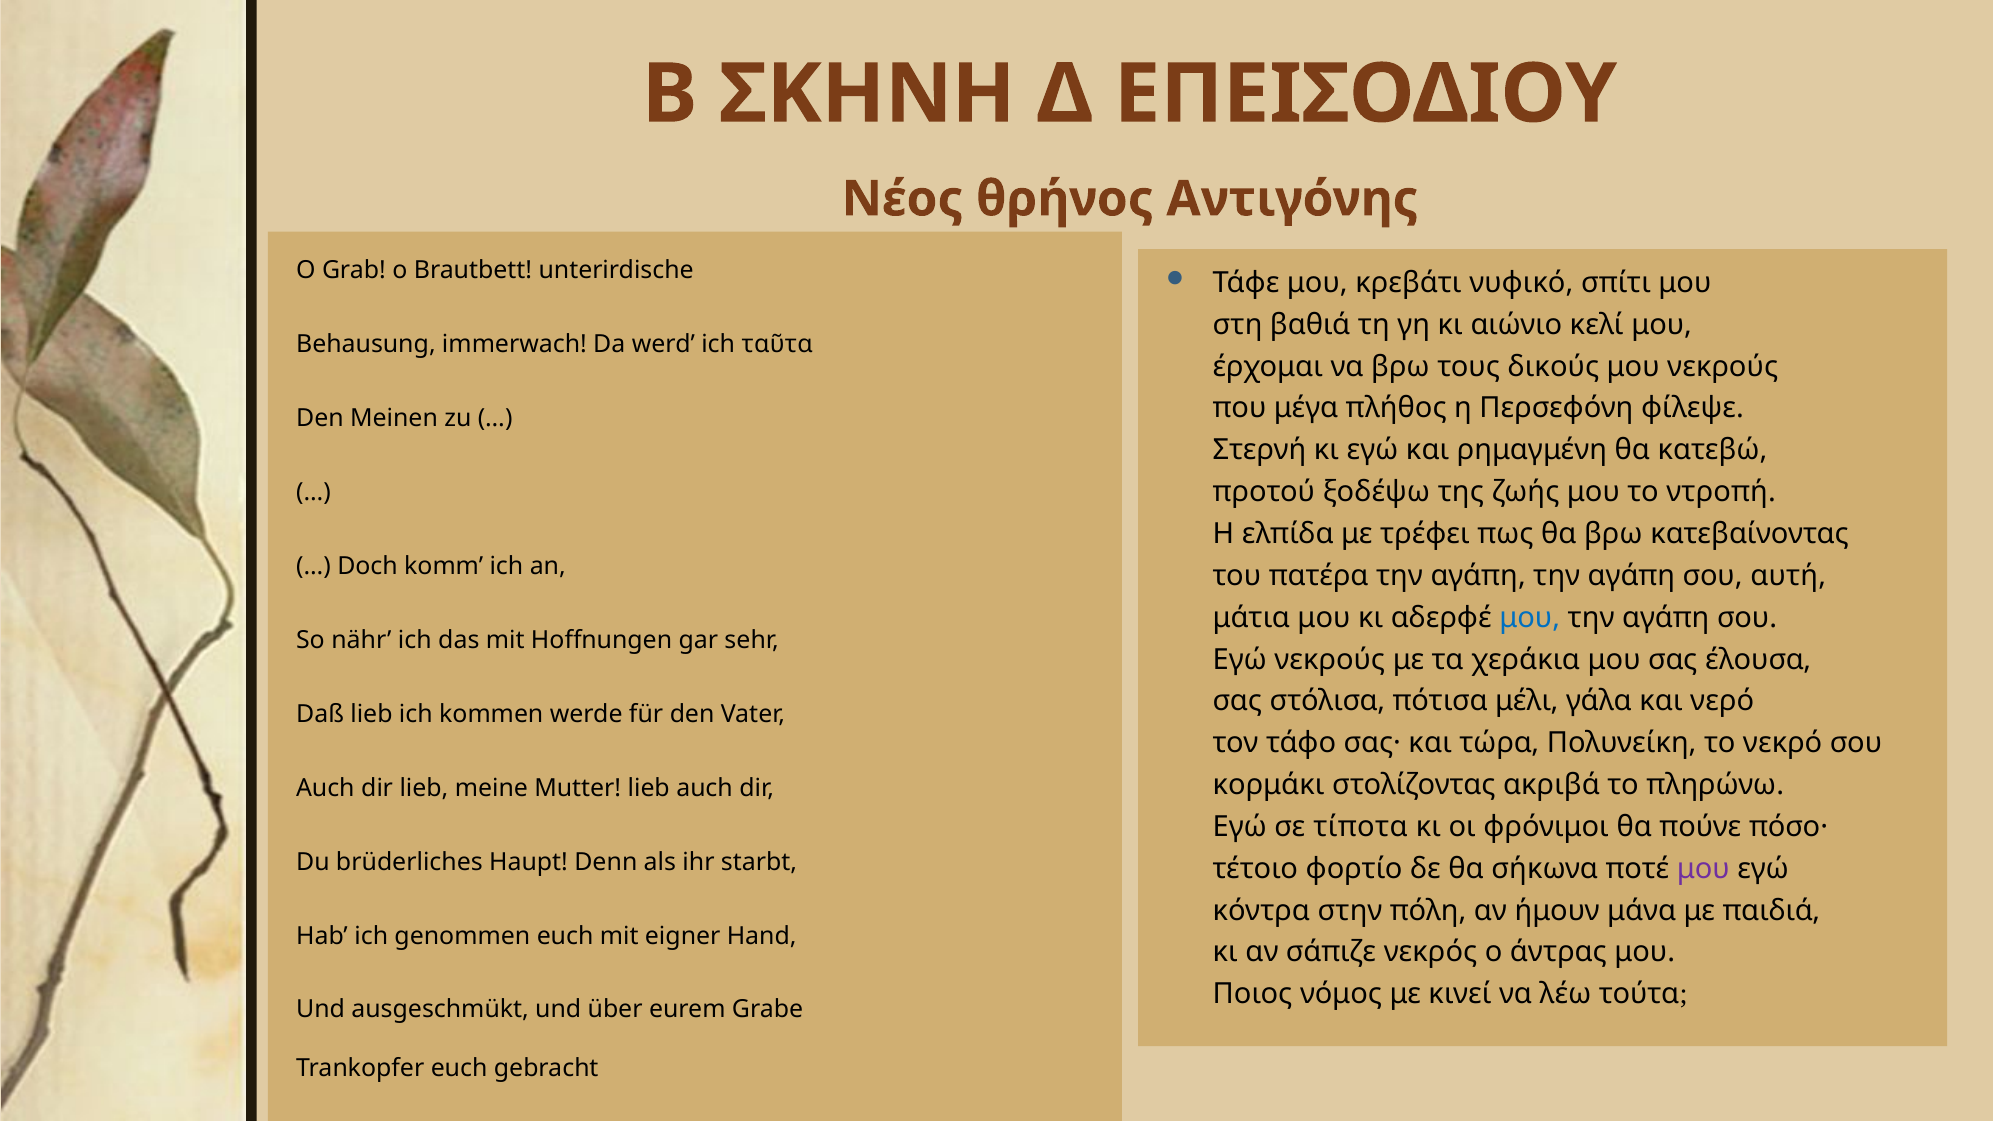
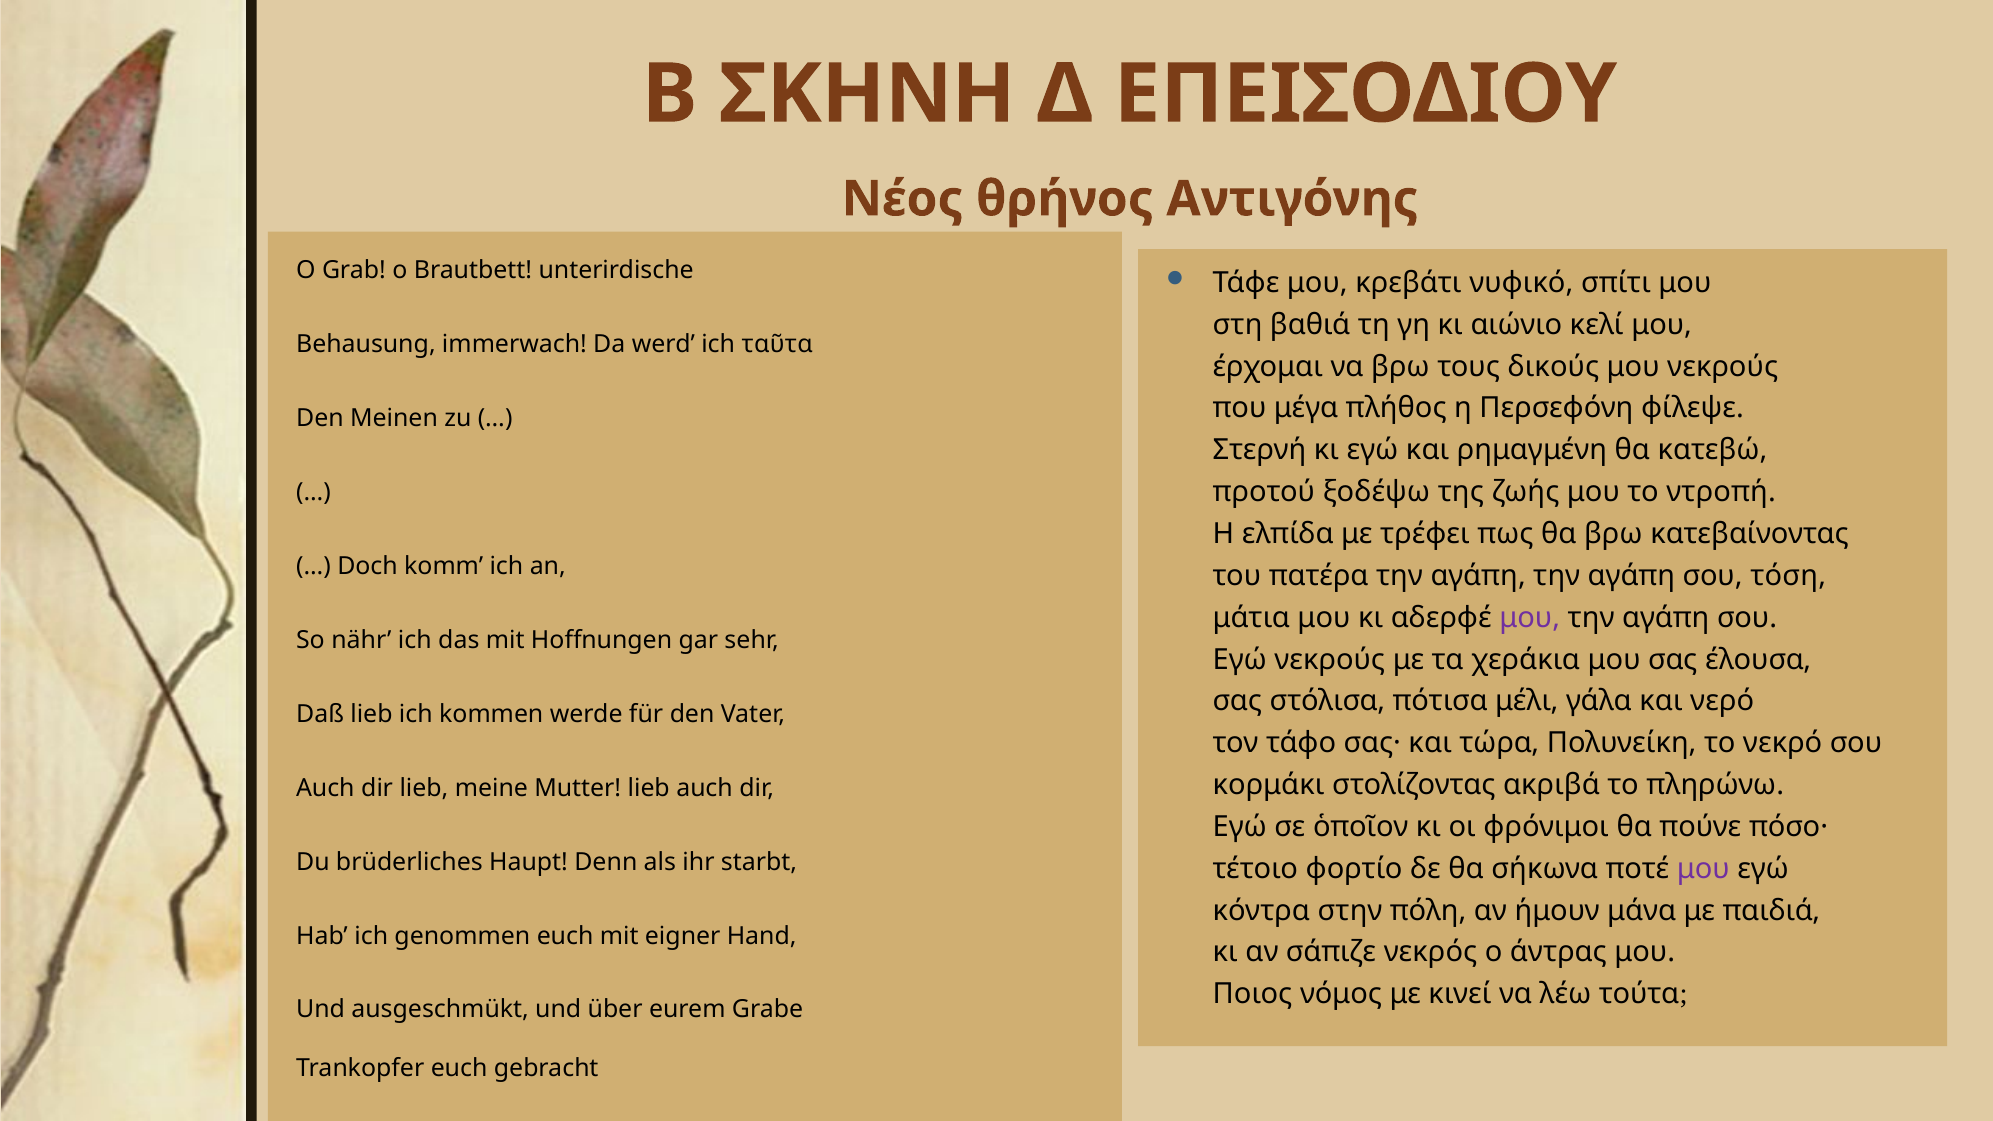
αυτή: αυτή -> τόση (1788, 576)
μου colour: blue -> purple (1530, 618)
τίποτα: τίποτα -> ὁποῖον (1361, 827)
